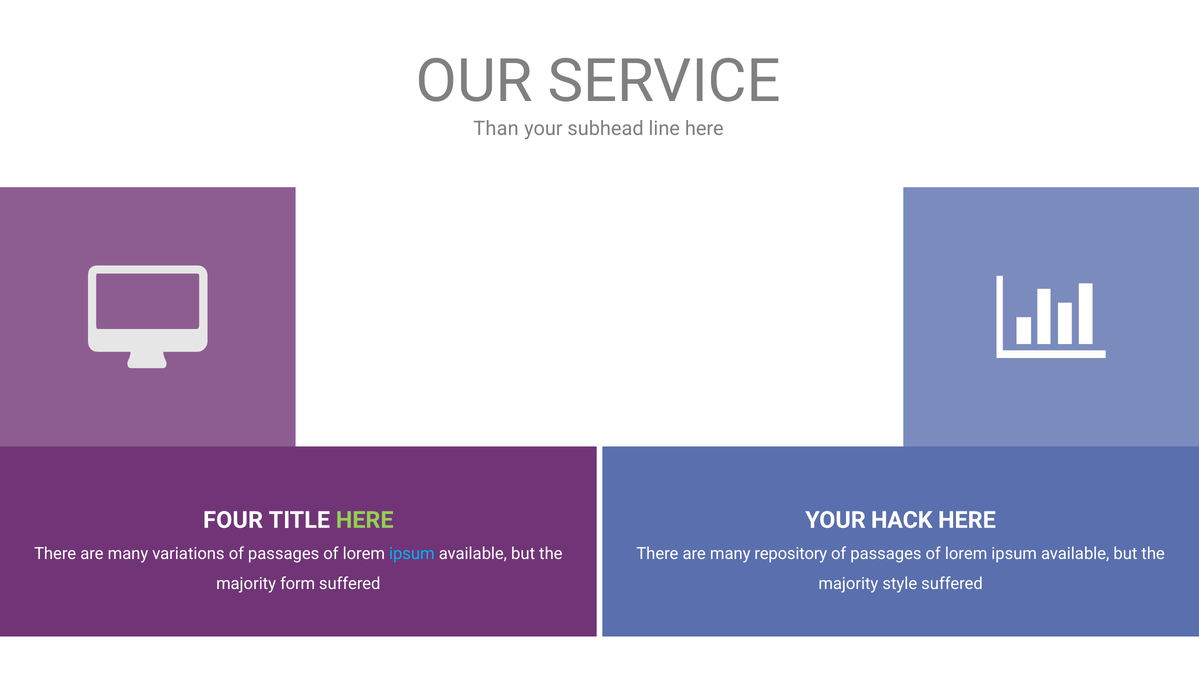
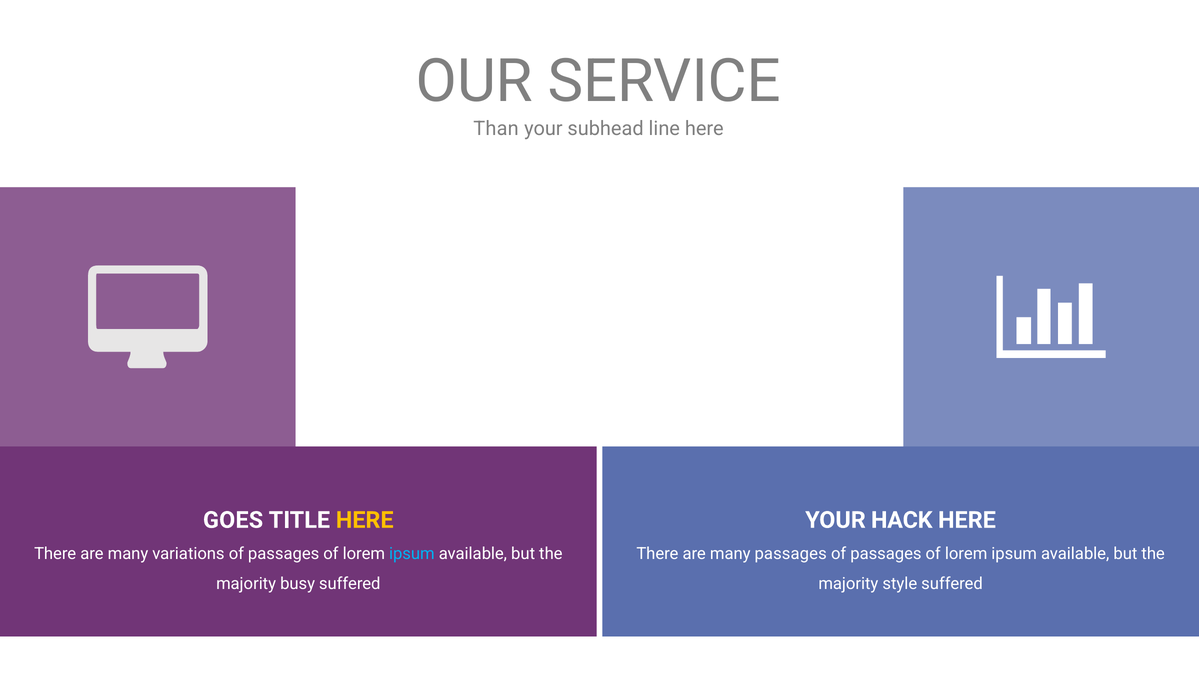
FOUR: FOUR -> GOES (233, 520)
HERE colour: light green -> yellow (365, 520)
many repository: repository -> passages (791, 554)
form: form -> busy (298, 584)
